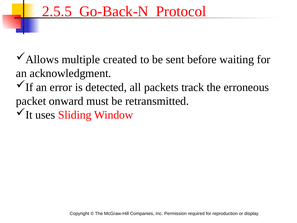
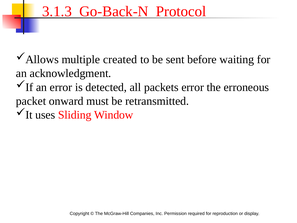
2.5.5: 2.5.5 -> 3.1.3 (57, 11)
packets track: track -> error (193, 87)
